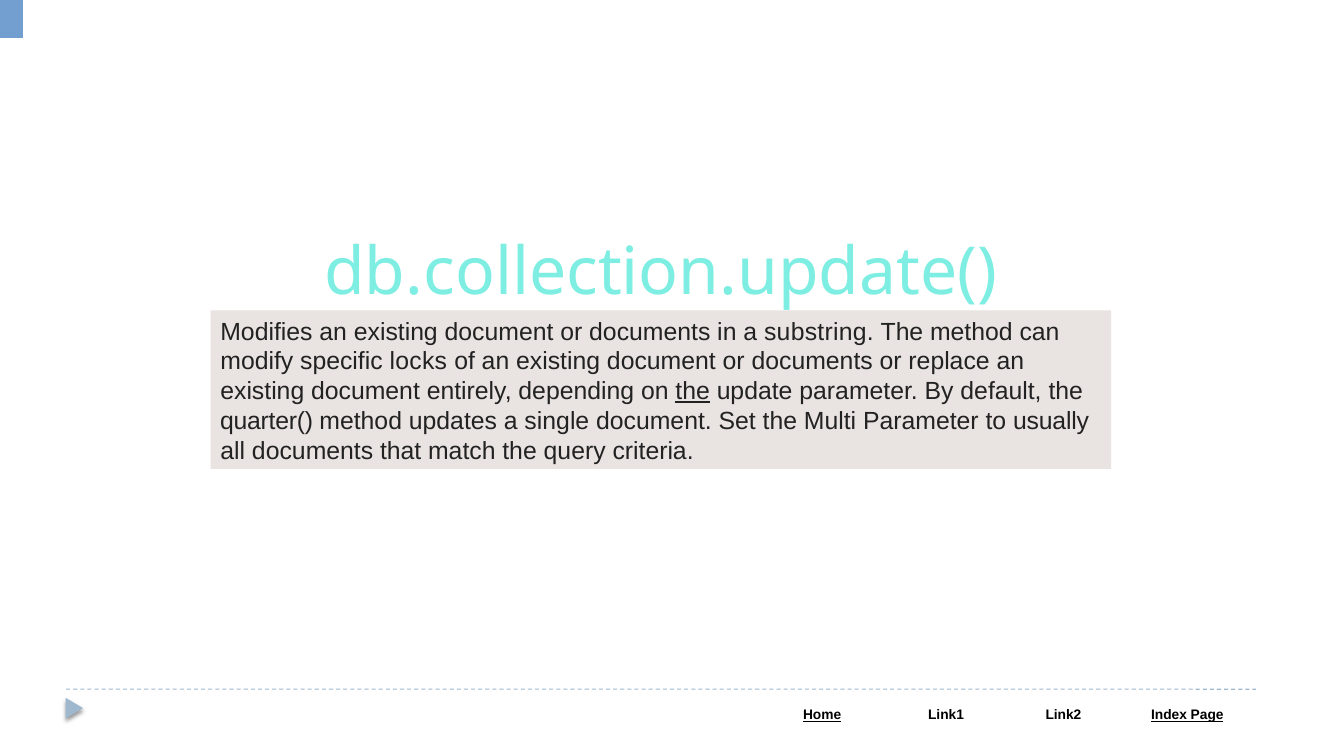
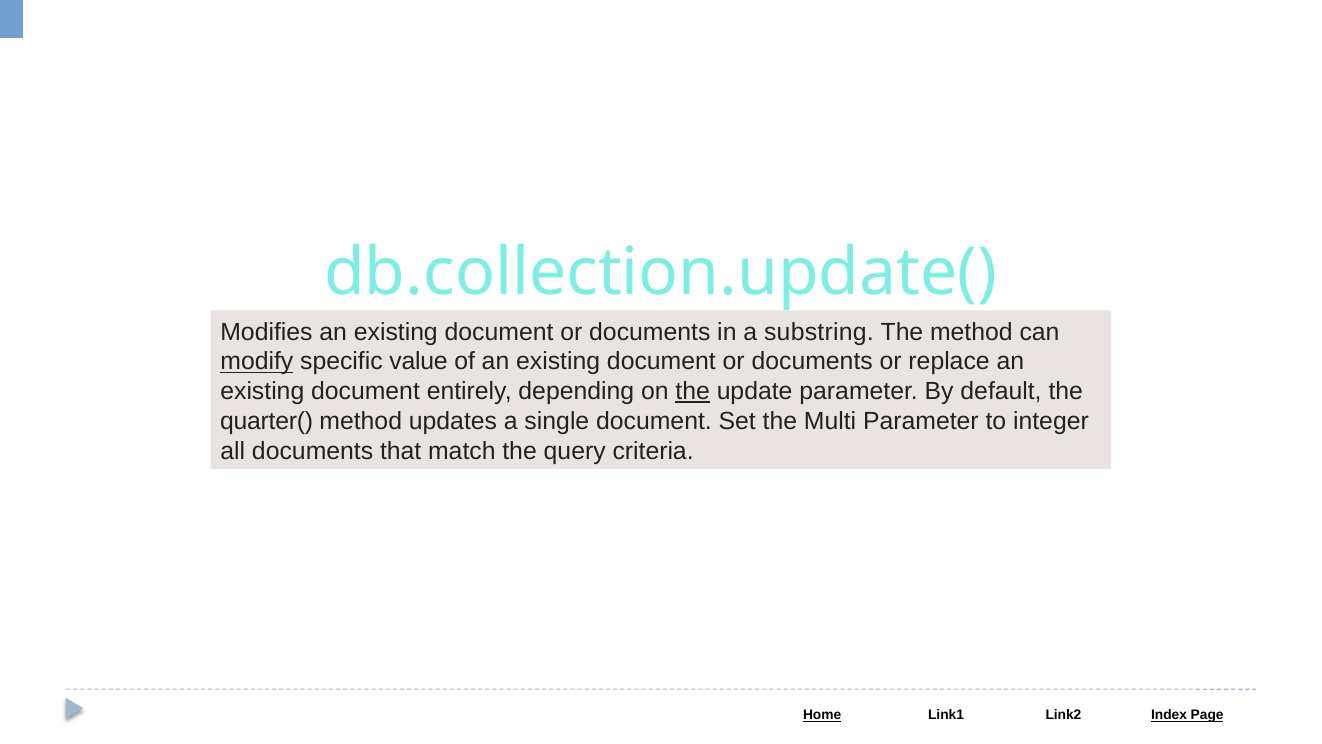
modify underline: none -> present (257, 362)
locks: locks -> value (419, 362)
usually: usually -> integer (1051, 421)
